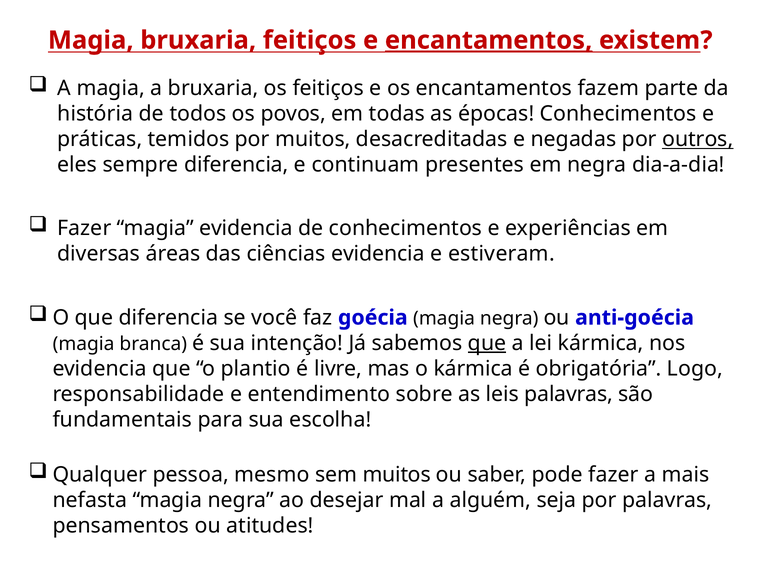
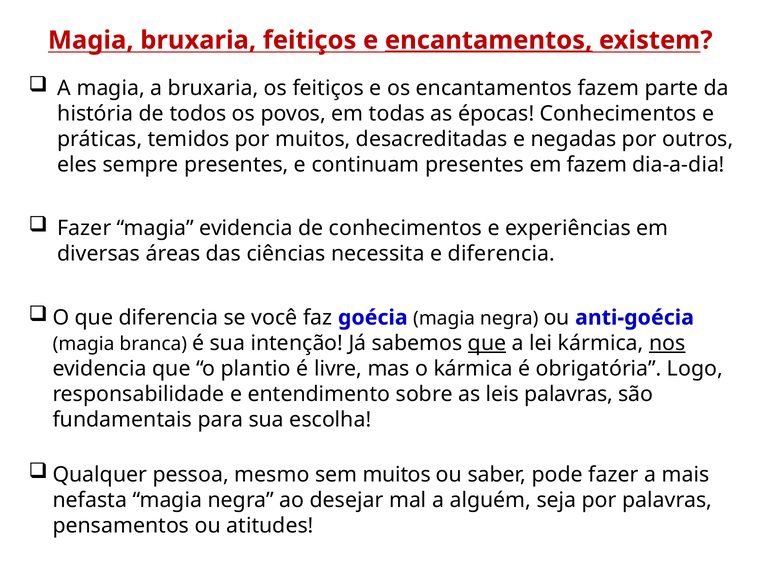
outros underline: present -> none (698, 139)
sempre diferencia: diferencia -> presentes (236, 165)
em negra: negra -> fazem (597, 165)
ciências evidencia: evidencia -> necessita (378, 254)
e estiveram: estiveram -> diferencia (502, 254)
nos underline: none -> present (667, 343)
